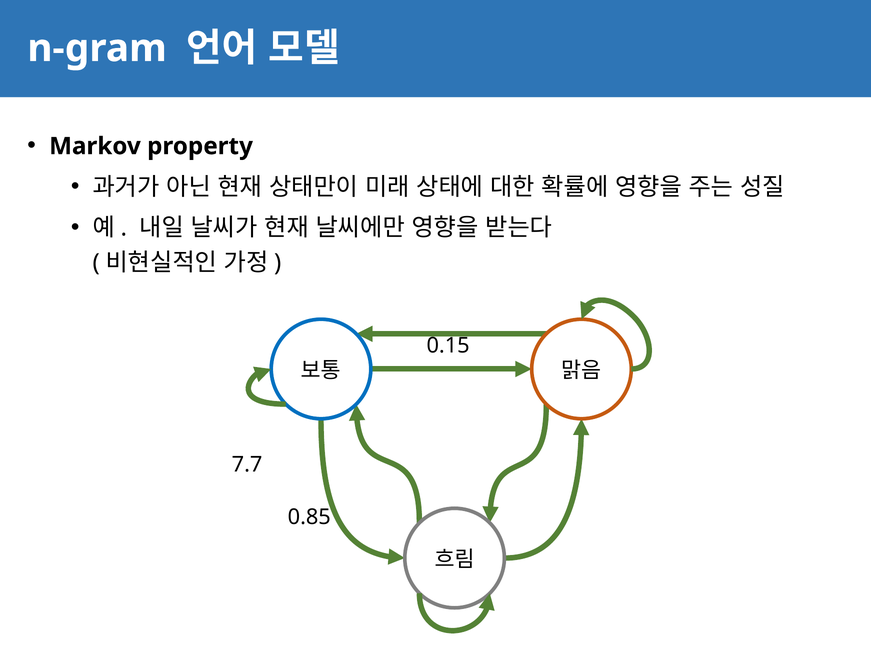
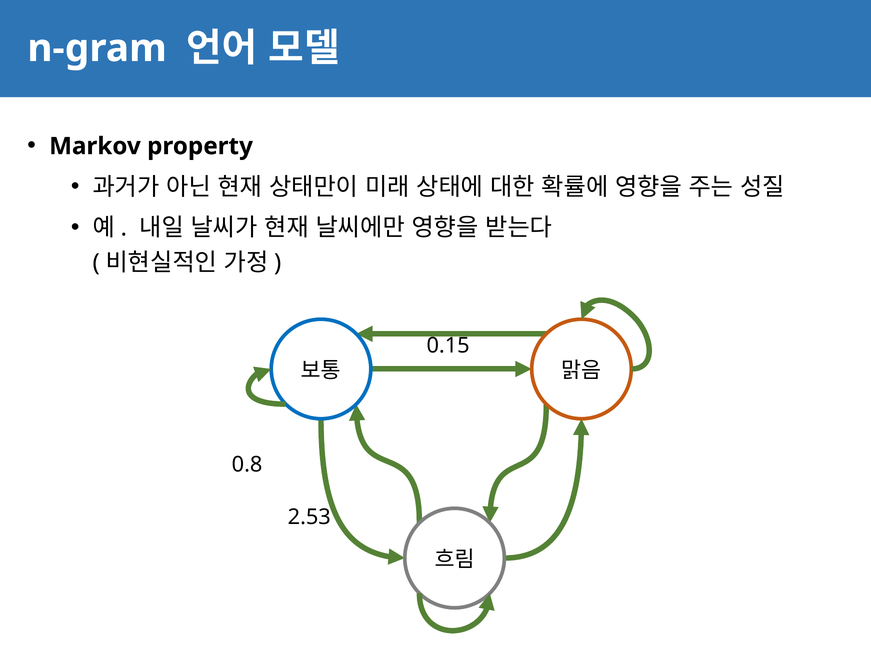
7.7: 7.7 -> 0.8 (247, 465)
0.85: 0.85 -> 2.53 (309, 517)
